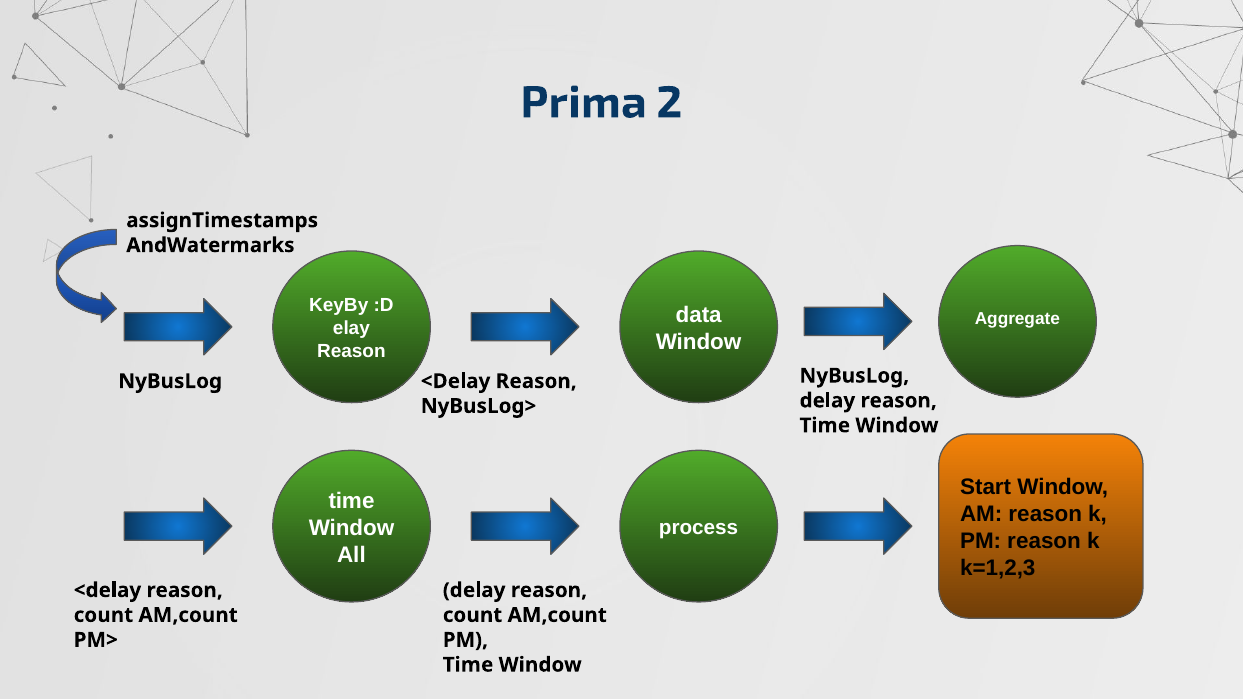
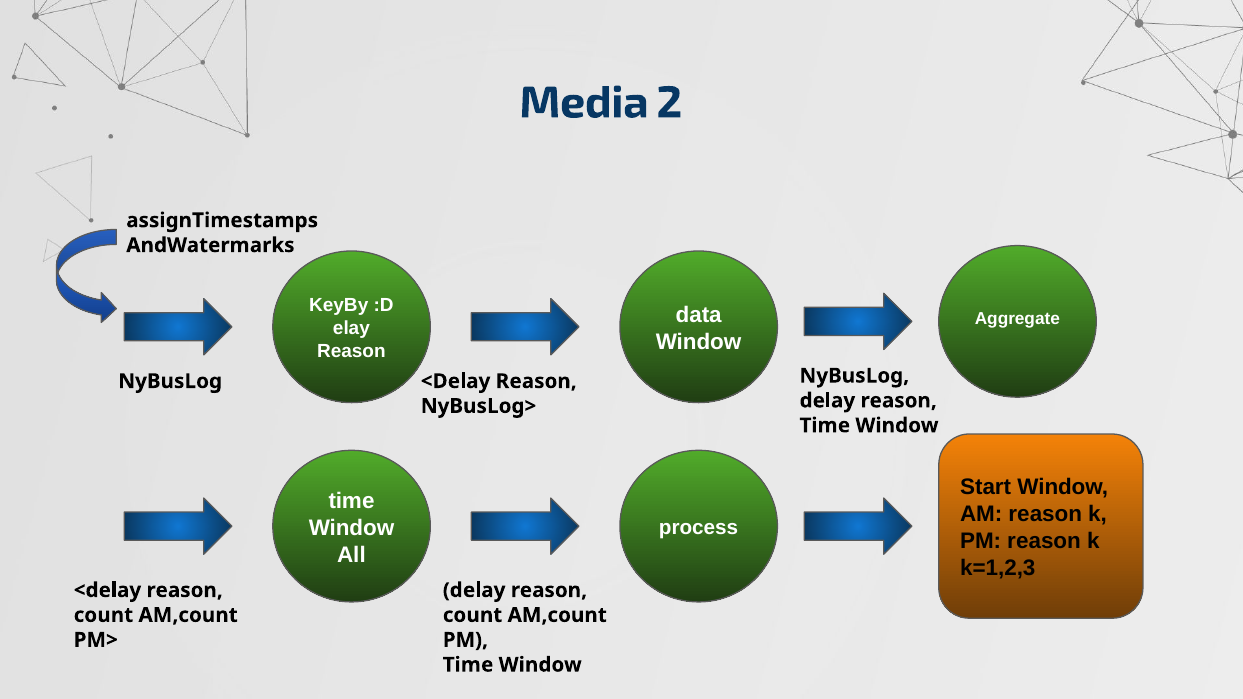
Prima: Prima -> Media (584, 103)
